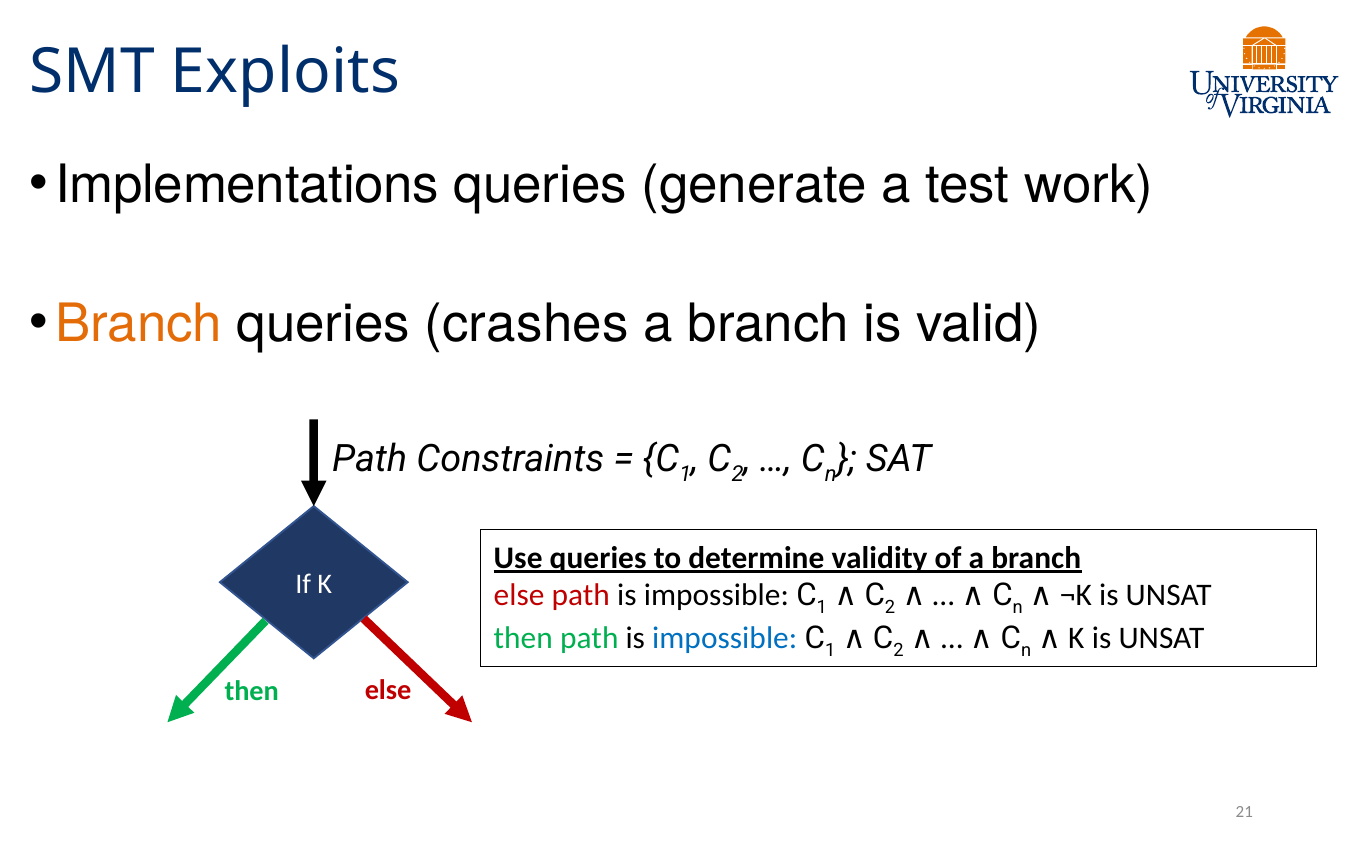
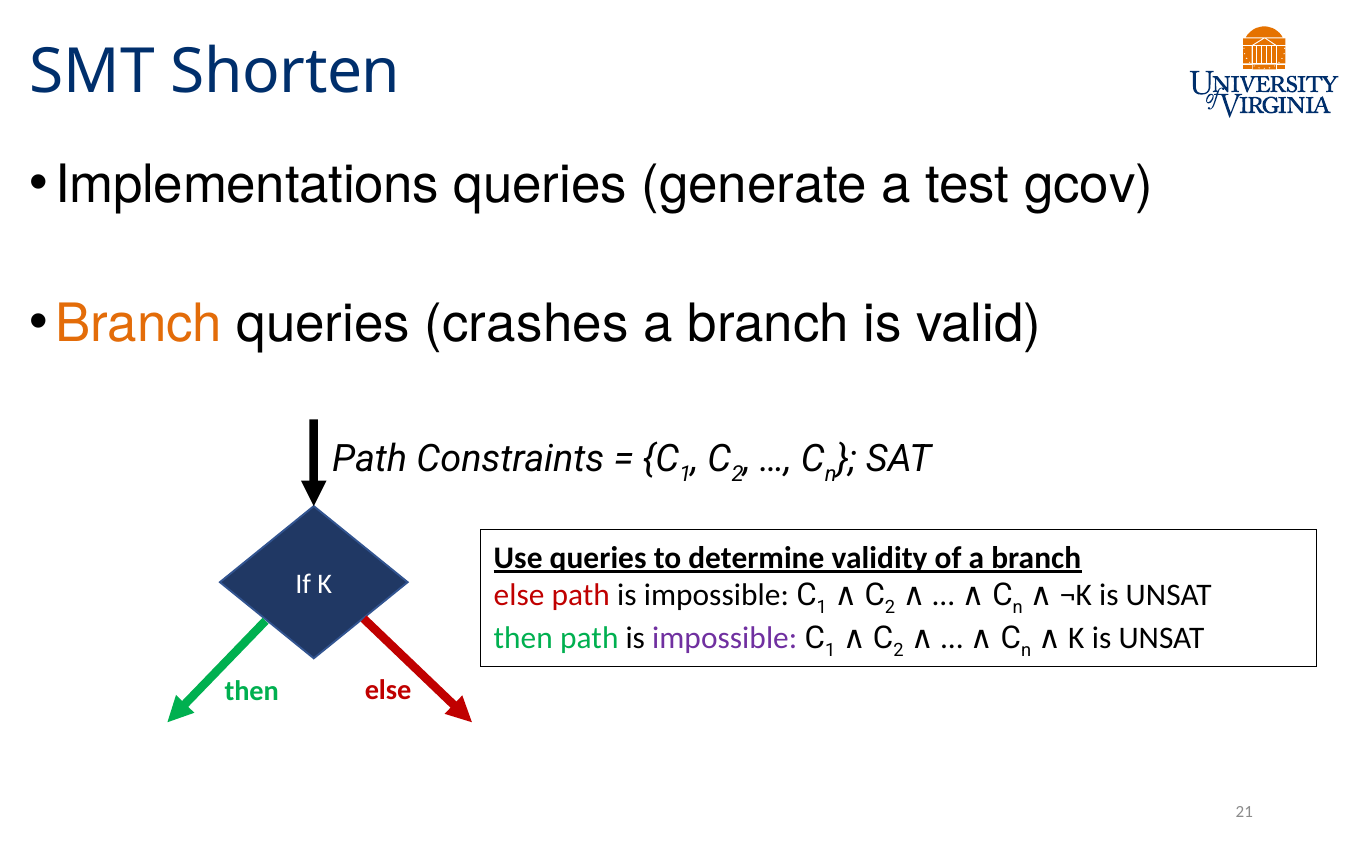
Exploits: Exploits -> Shorten (286, 72)
work: work -> gcov (1089, 185)
impossible colour: blue -> purple (725, 638)
